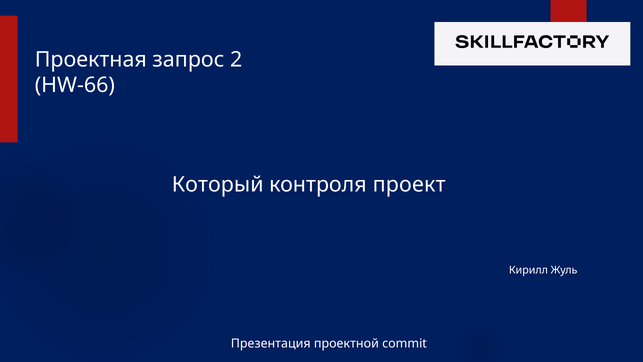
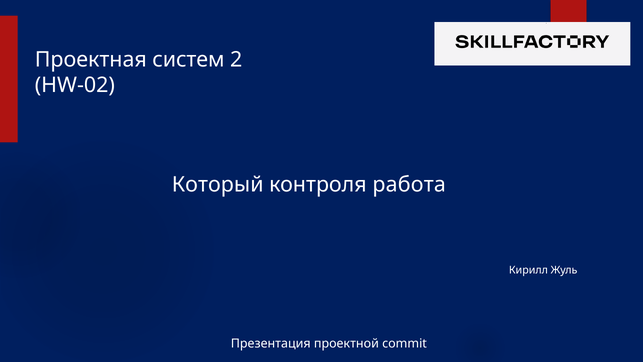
запрос: запрос -> систем (188, 59)
HW-66: HW-66 -> HW-02 (75, 85)
проект: проект -> работа (409, 185)
